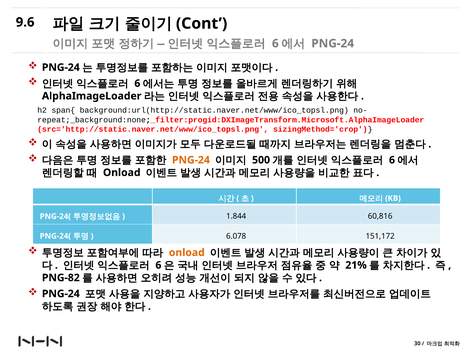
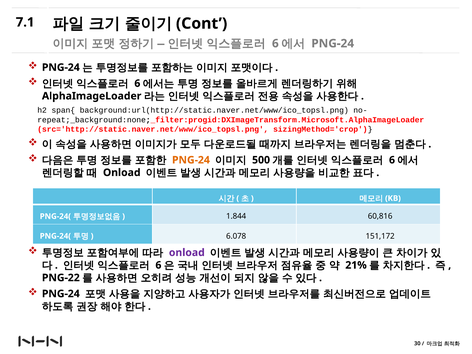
9.6: 9.6 -> 7.1 (25, 22)
onload colour: orange -> purple (187, 253)
PNG-82: PNG-82 -> PNG-22 (61, 278)
